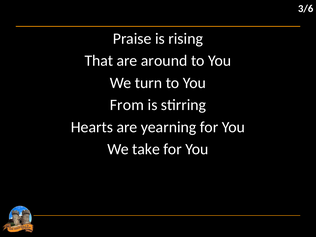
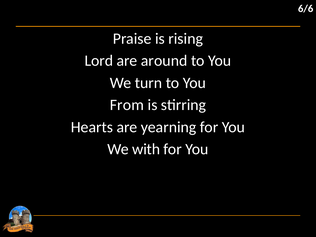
3/6: 3/6 -> 6/6 (306, 9)
That: That -> Lord (99, 61)
take: take -> with (146, 149)
